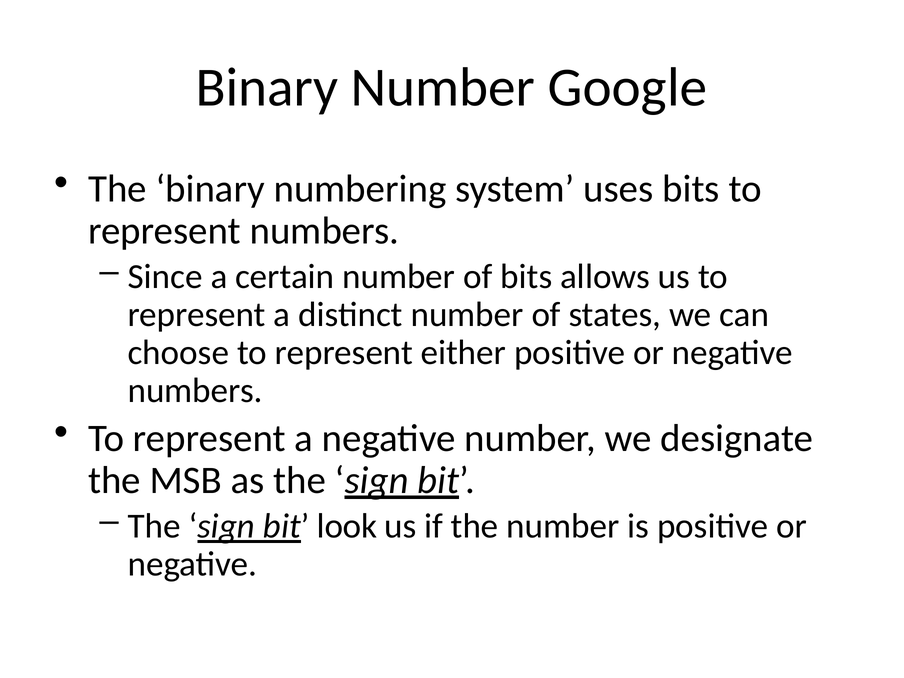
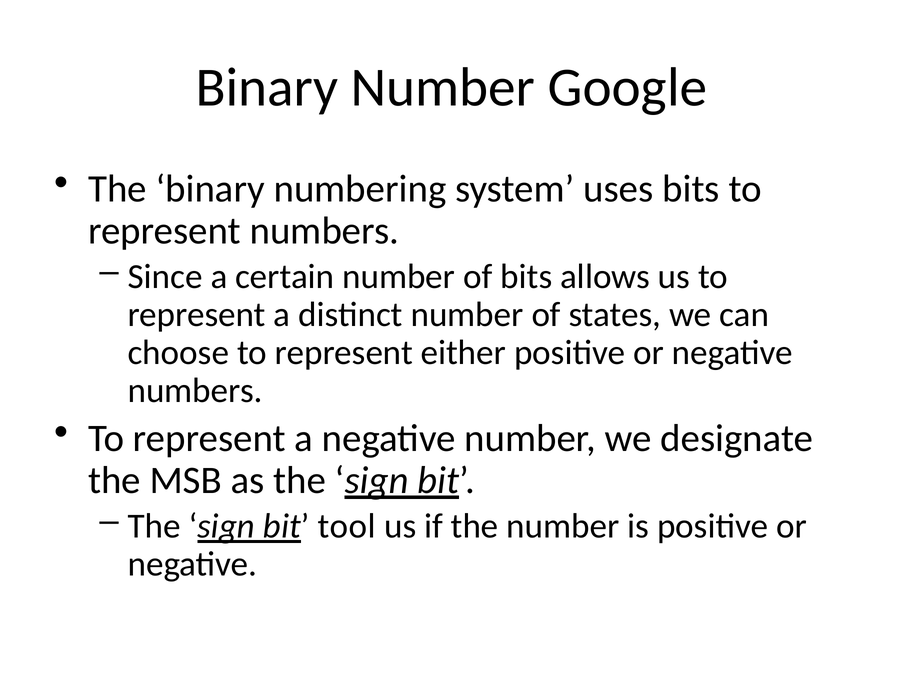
look: look -> tool (347, 526)
